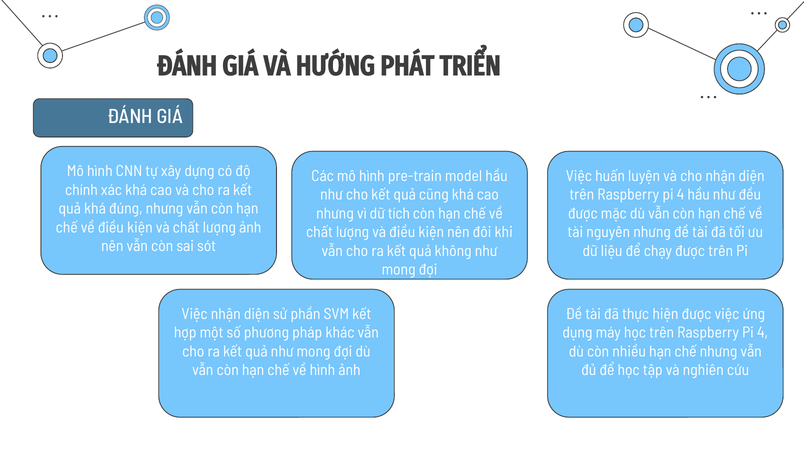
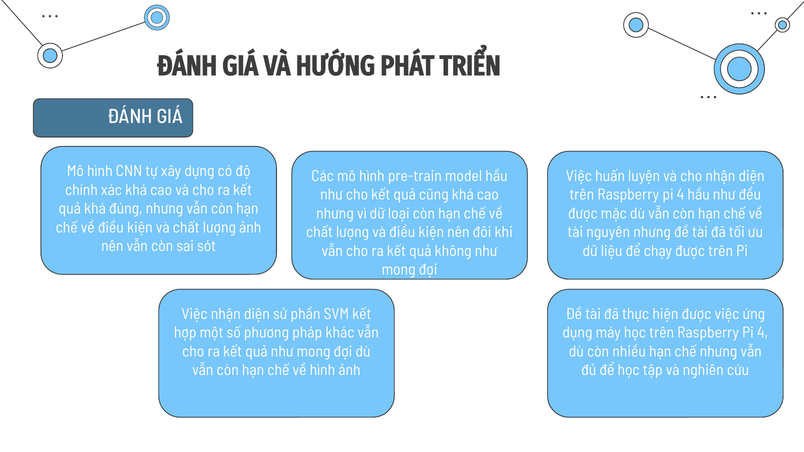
tích: tích -> loại (399, 214)
